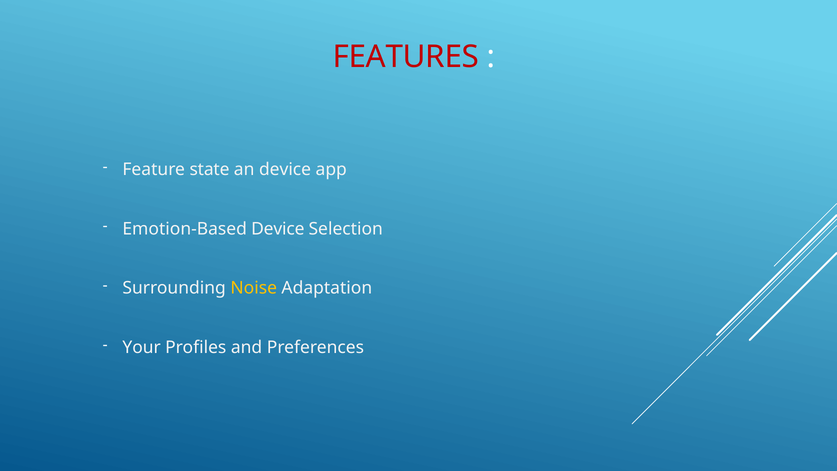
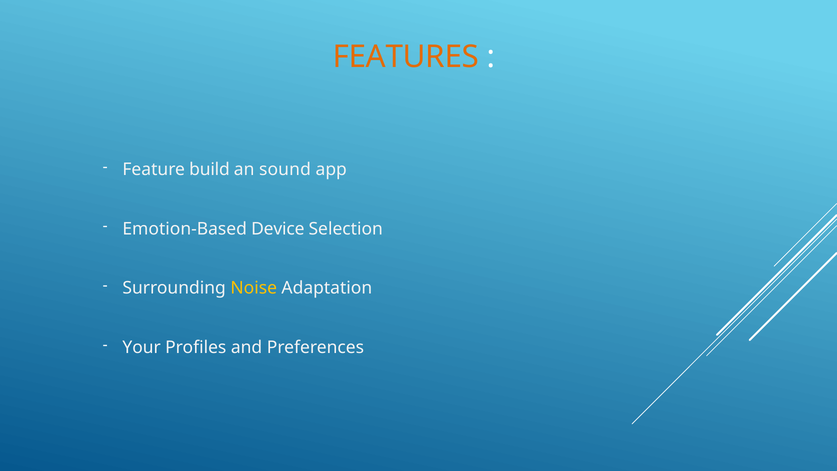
FEATURES colour: red -> orange (406, 57)
state: state -> build (210, 169)
an device: device -> sound (285, 169)
